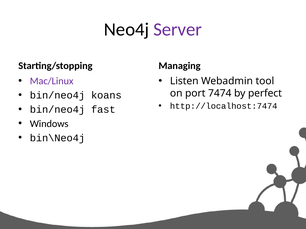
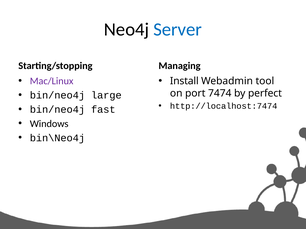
Server colour: purple -> blue (178, 30)
Listen: Listen -> Install (184, 81)
koans: koans -> large (106, 95)
